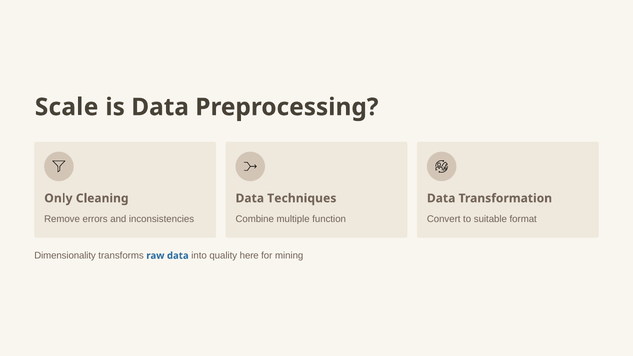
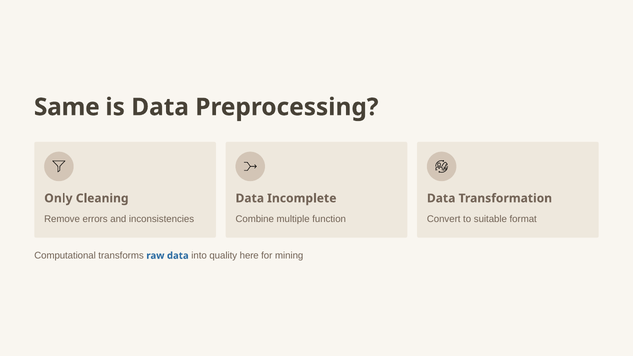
Scale: Scale -> Same (67, 107)
Techniques: Techniques -> Incomplete (302, 198)
Dimensionality: Dimensionality -> Computational (65, 256)
